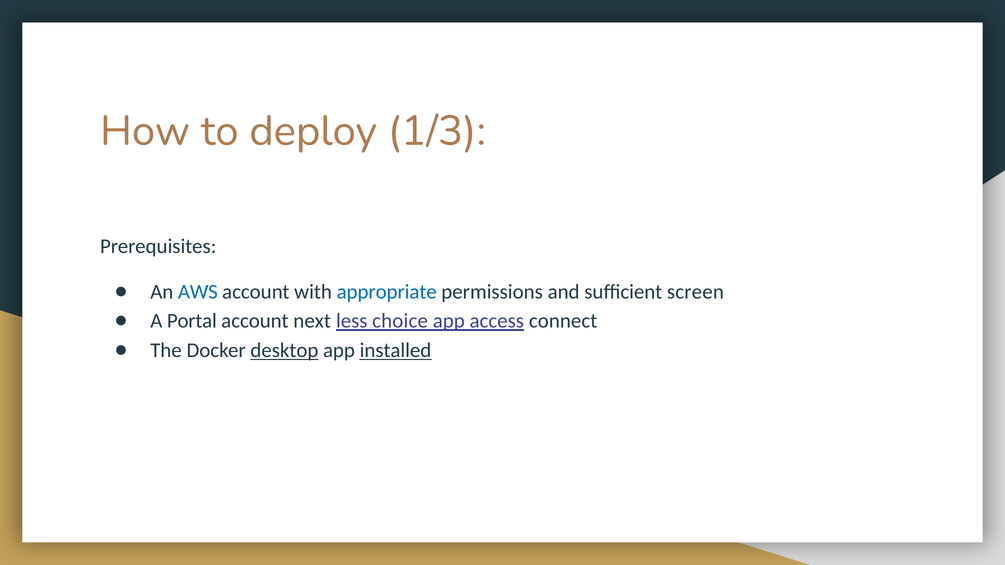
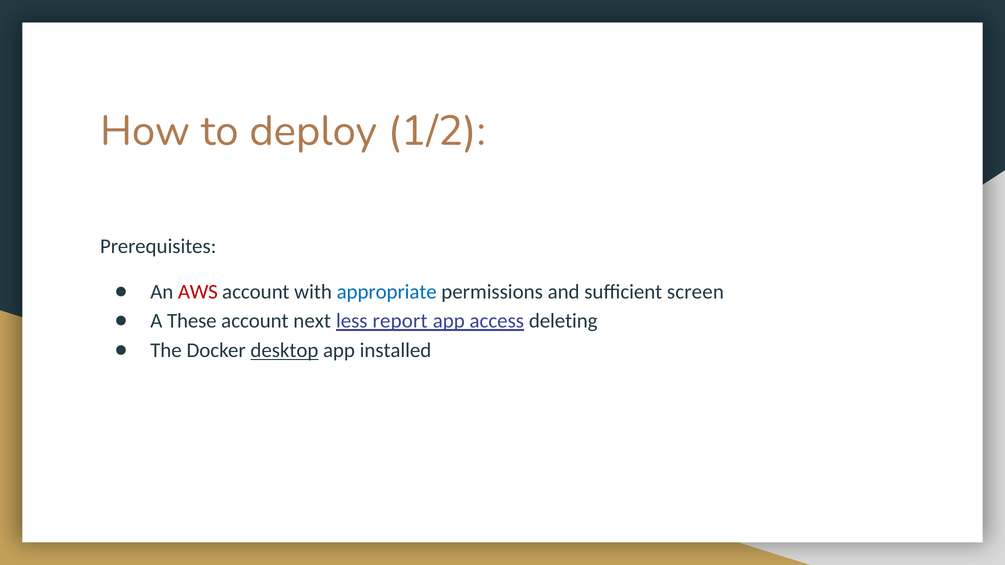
1/3: 1/3 -> 1/2 (437, 131)
AWS colour: blue -> red (198, 292)
Portal: Portal -> These (192, 321)
choice: choice -> report (400, 321)
connect: connect -> deleting (563, 321)
installed underline: present -> none (396, 351)
